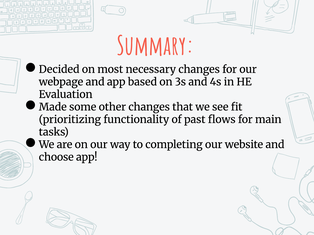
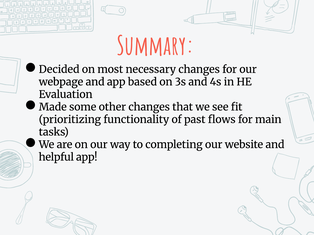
choose: choose -> helpful (56, 158)
